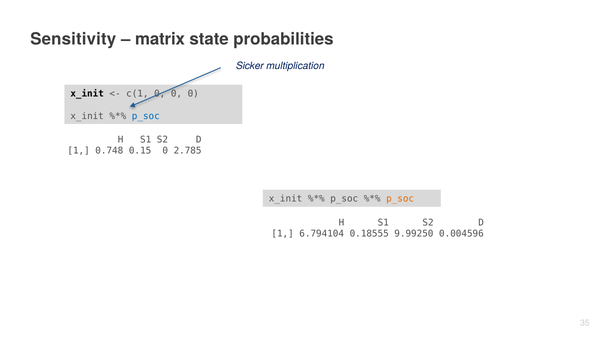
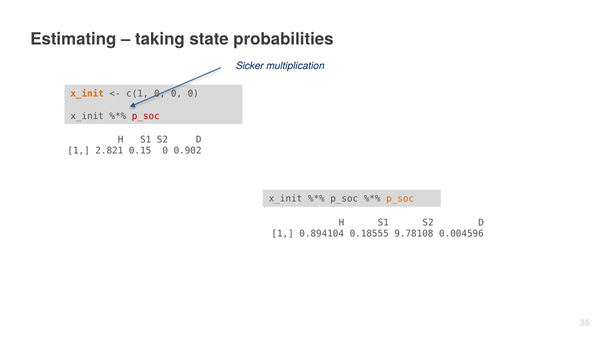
Sensitivity: Sensitivity -> Estimating (73, 39)
matrix: matrix -> taking (160, 39)
x_init colour: black -> orange (87, 94)
p_soc colour: blue -> red (146, 116)
0.748: 0.748 -> 2.821 (109, 151)
2.785: 2.785 -> 0.902 (188, 151)
6.794104: 6.794104 -> 0.894104 (322, 234)
9.99250: 9.99250 -> 9.78108 (414, 234)
